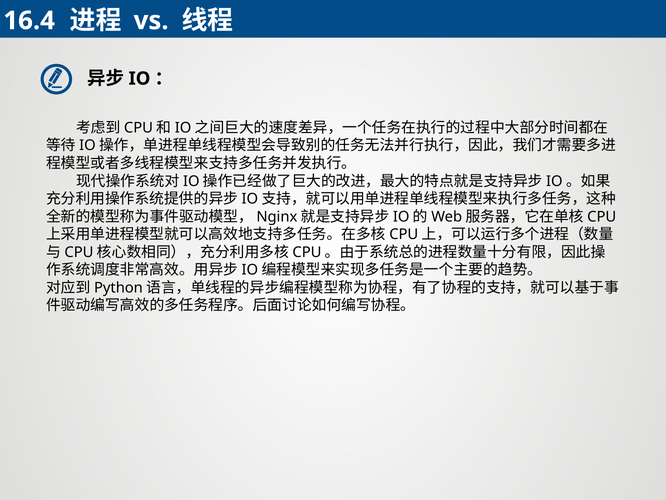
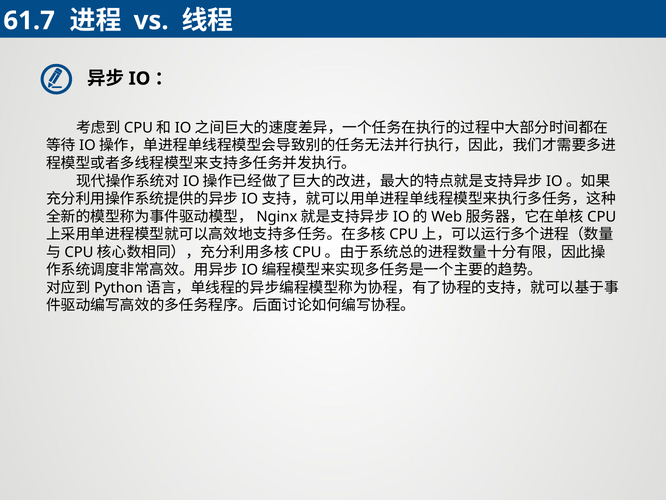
16.4: 16.4 -> 61.7 (29, 21)
